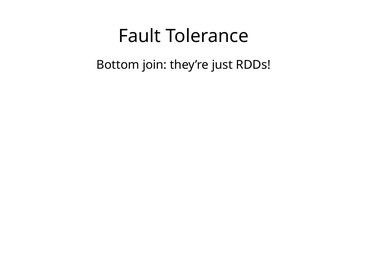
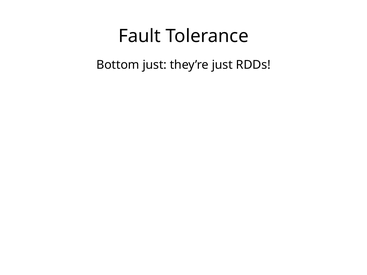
Bottom join: join -> just (155, 65)
